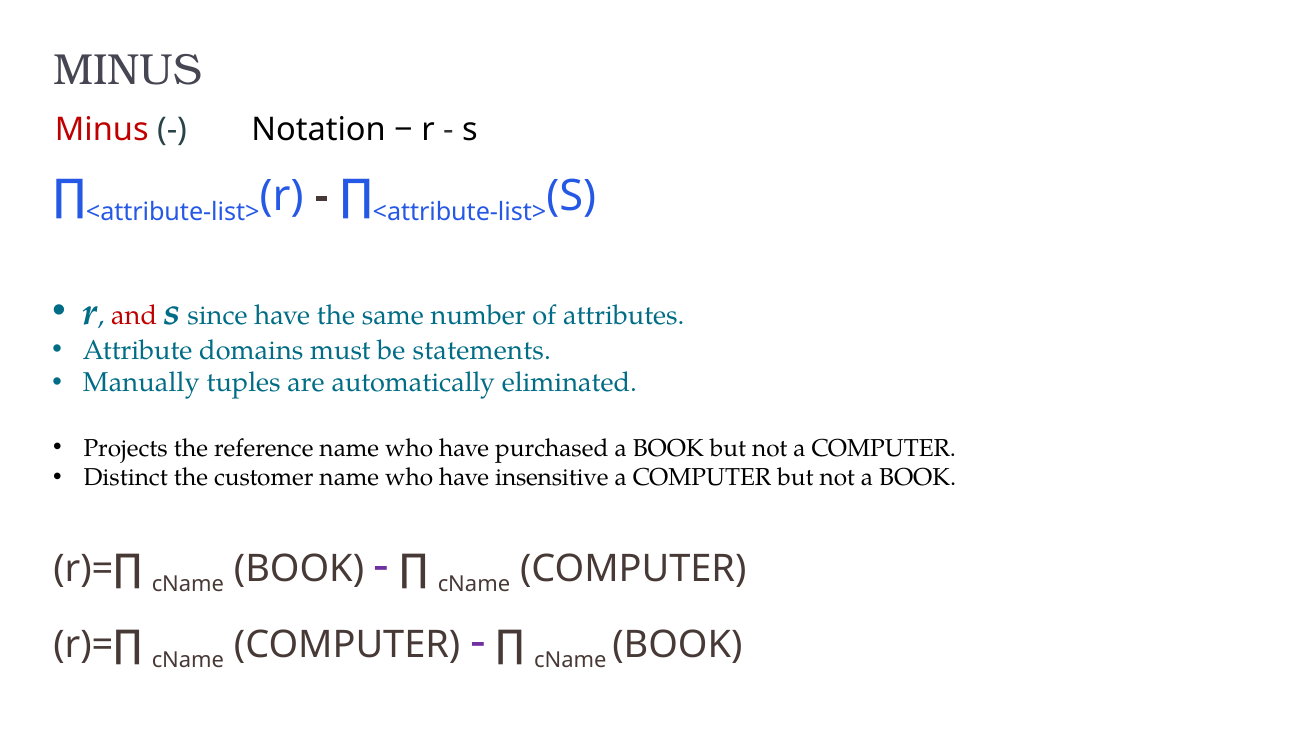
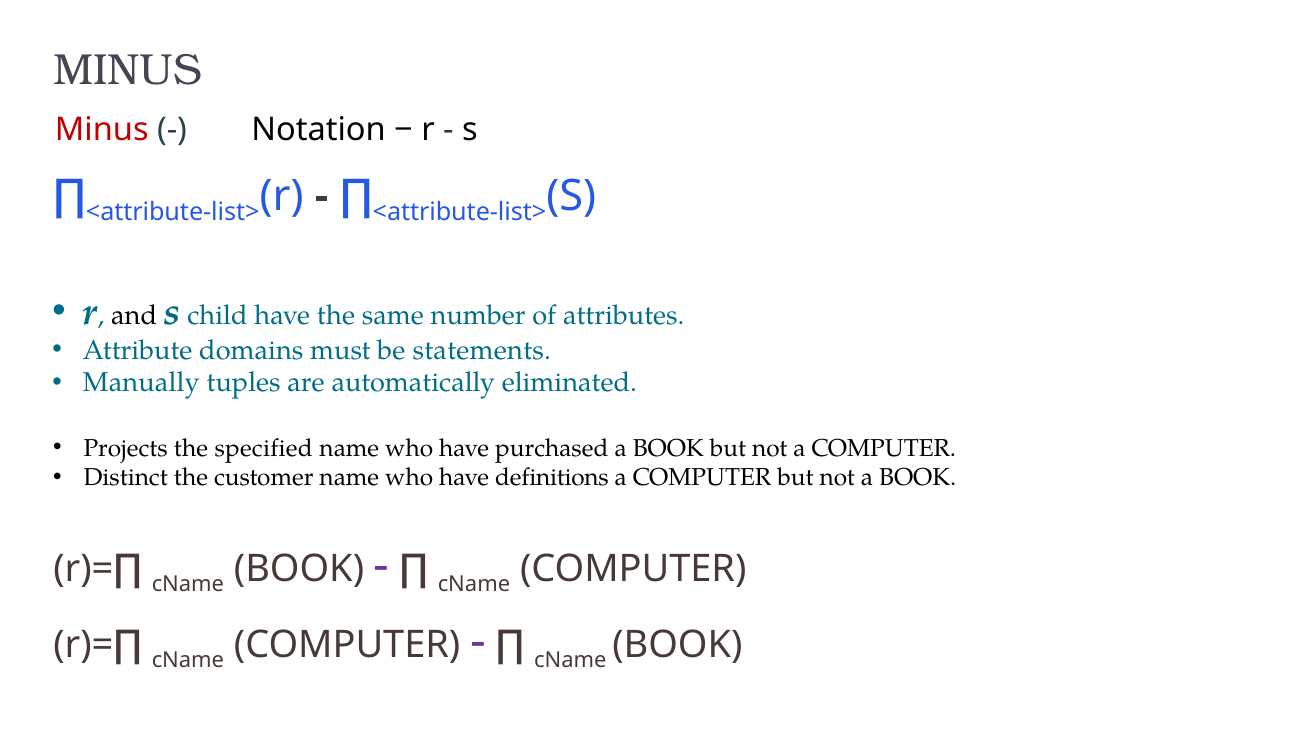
and colour: red -> black (134, 315)
since: since -> child (218, 315)
reference: reference -> specified (264, 448)
insensitive: insensitive -> definitions (552, 477)
